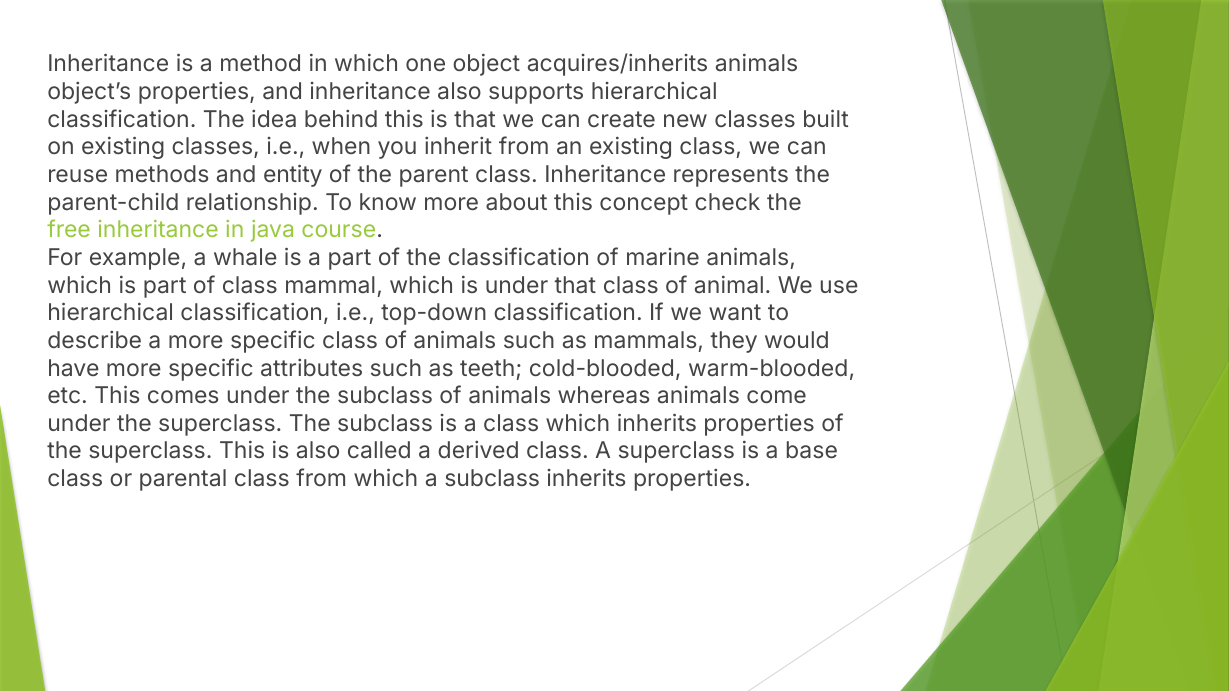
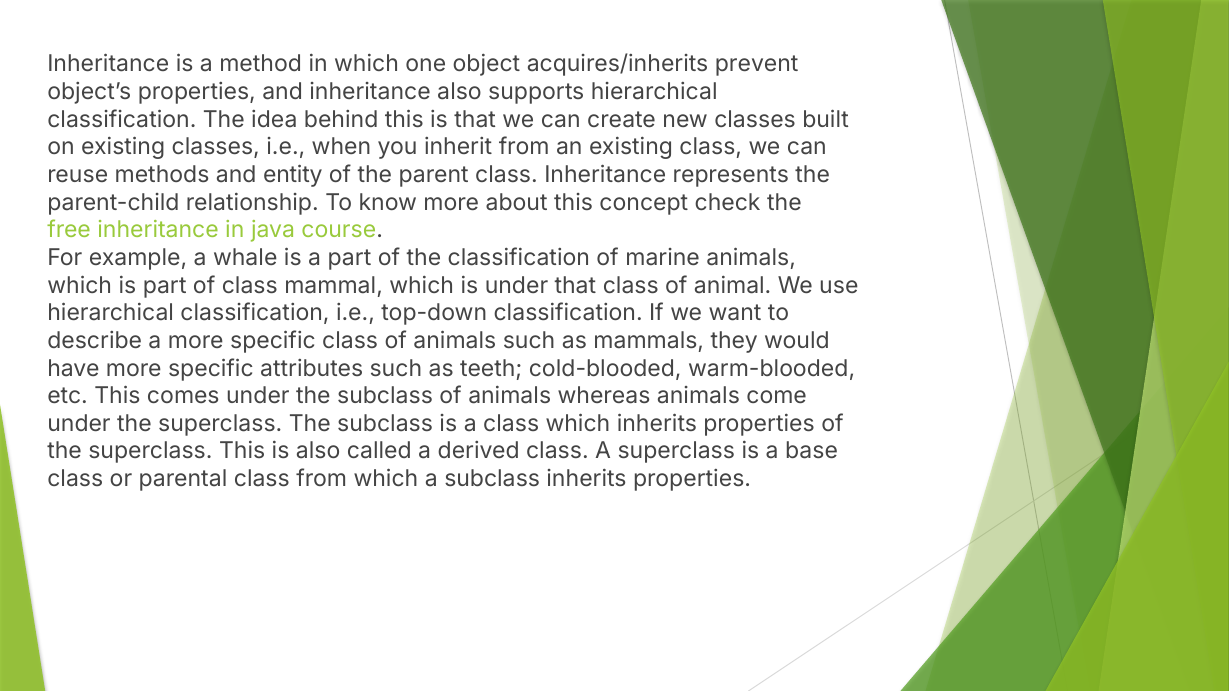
acquires/inherits animals: animals -> prevent (757, 64)
